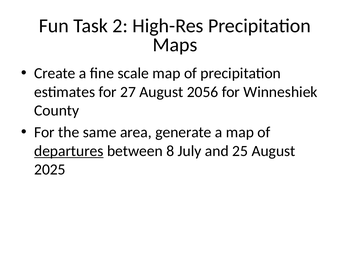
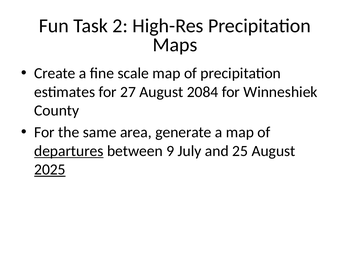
2056: 2056 -> 2084 (203, 92)
8: 8 -> 9 (170, 151)
2025 underline: none -> present (50, 170)
